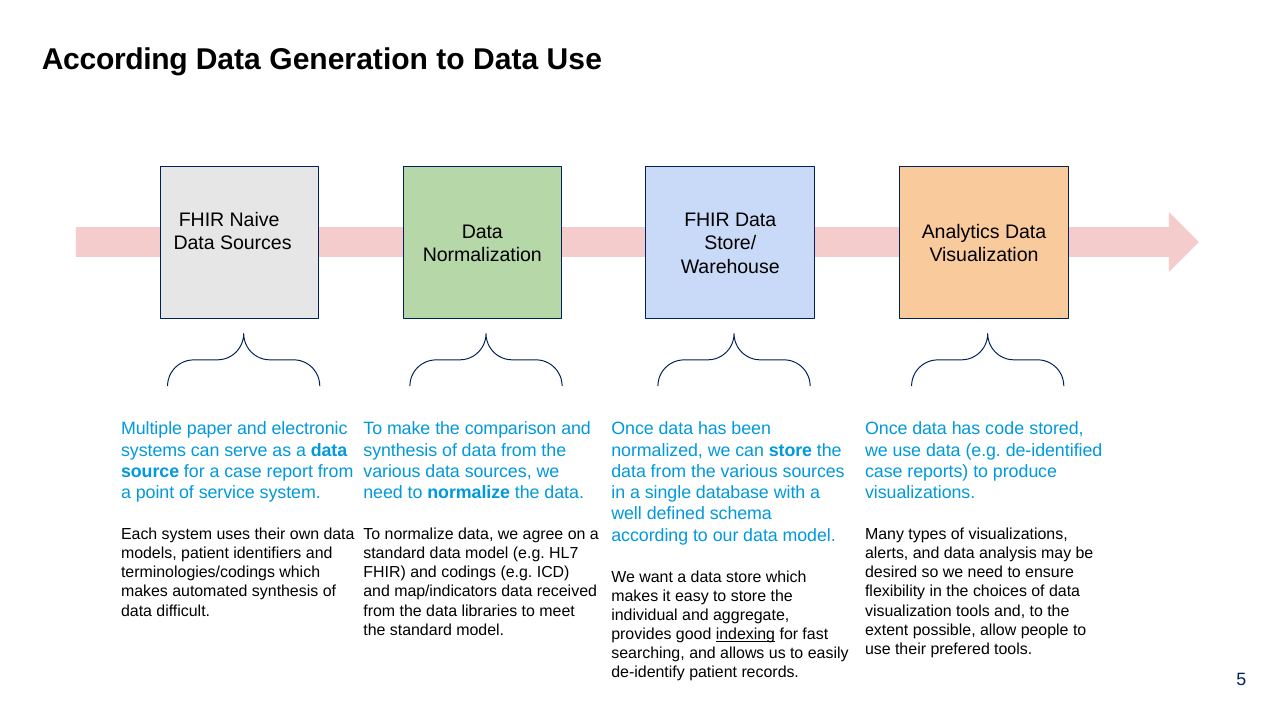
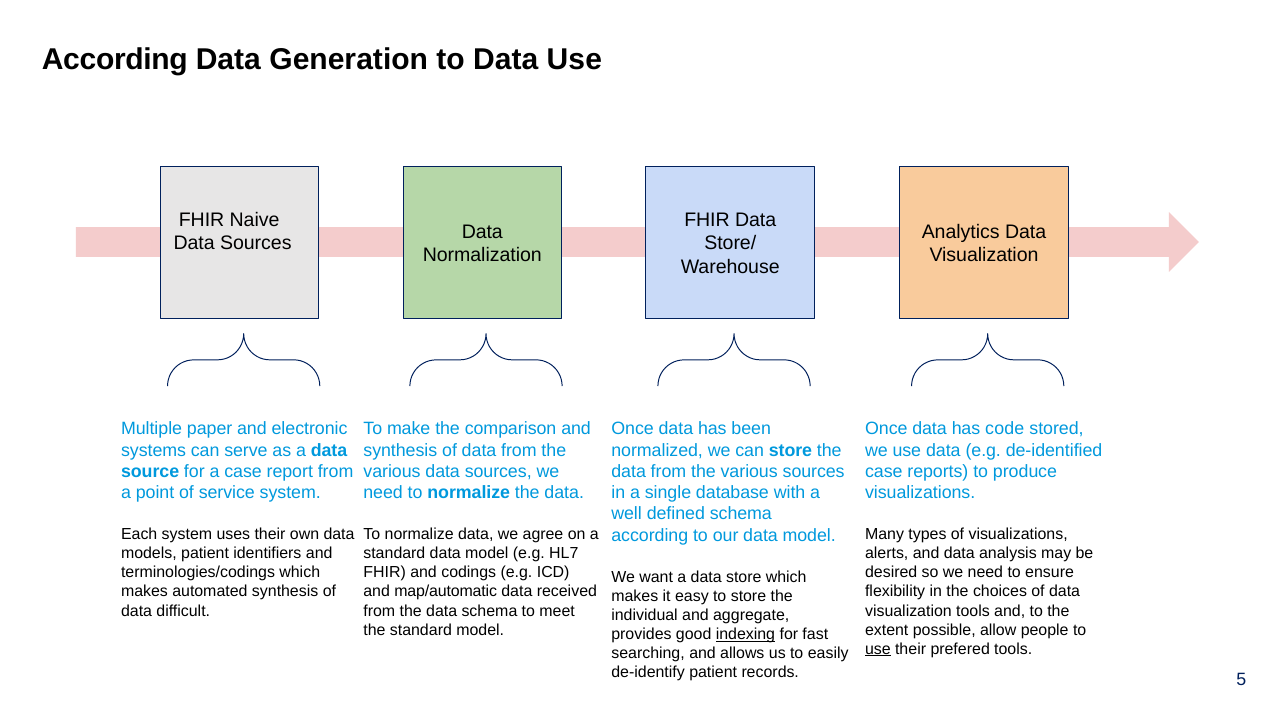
map/indicators: map/indicators -> map/automatic (446, 591)
data libraries: libraries -> schema (489, 611)
use underline: none -> present (878, 649)
